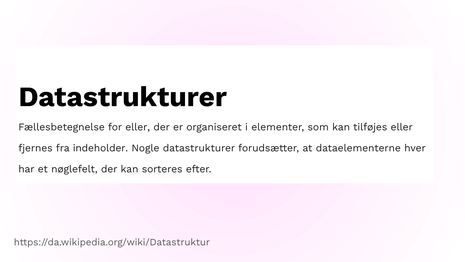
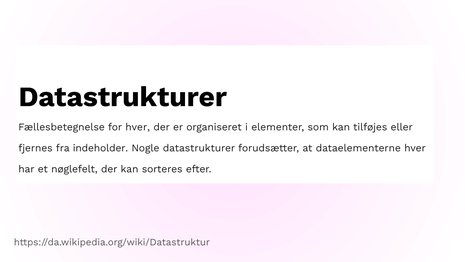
for eller: eller -> hver (138, 127)
